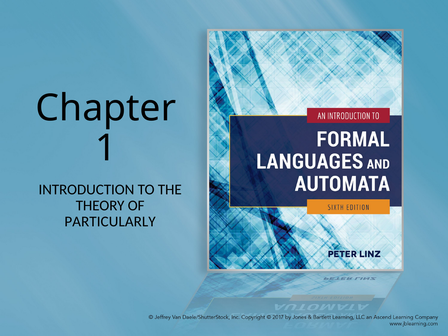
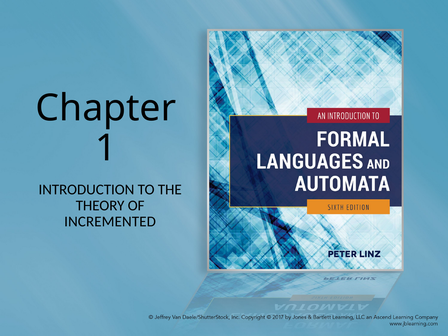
PARTICULARLY: PARTICULARLY -> INCREMENTED (110, 222)
